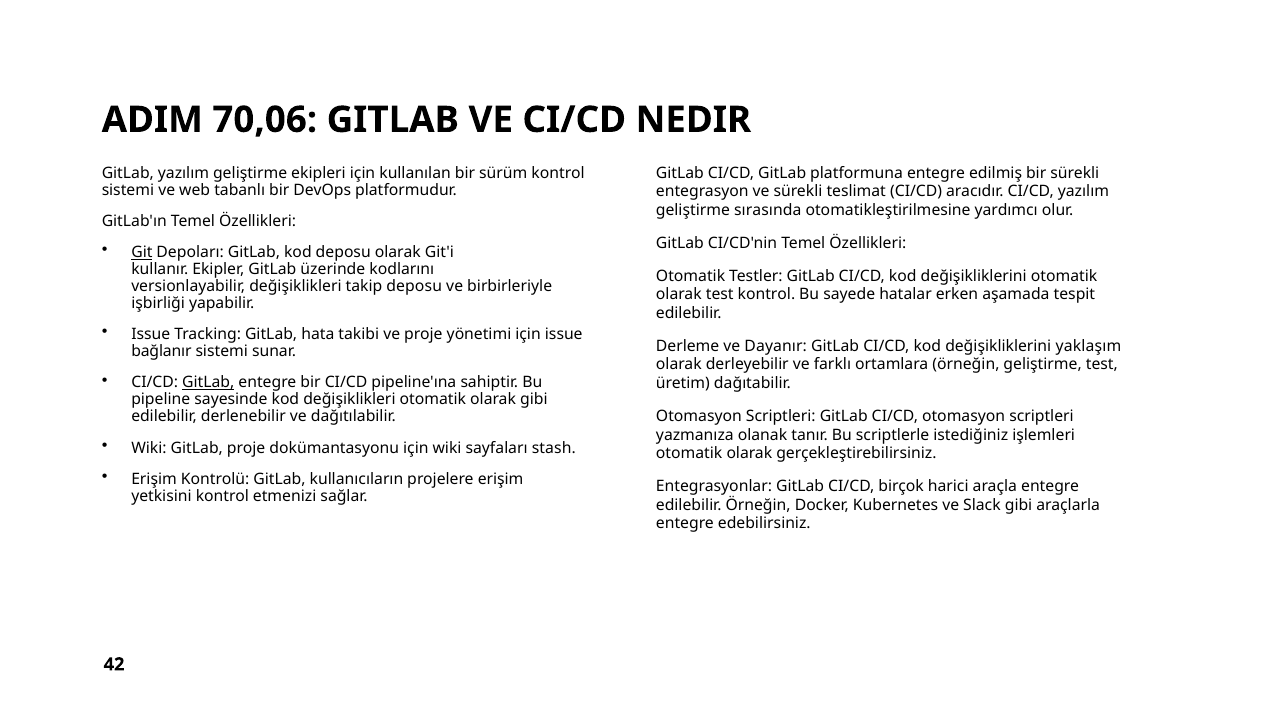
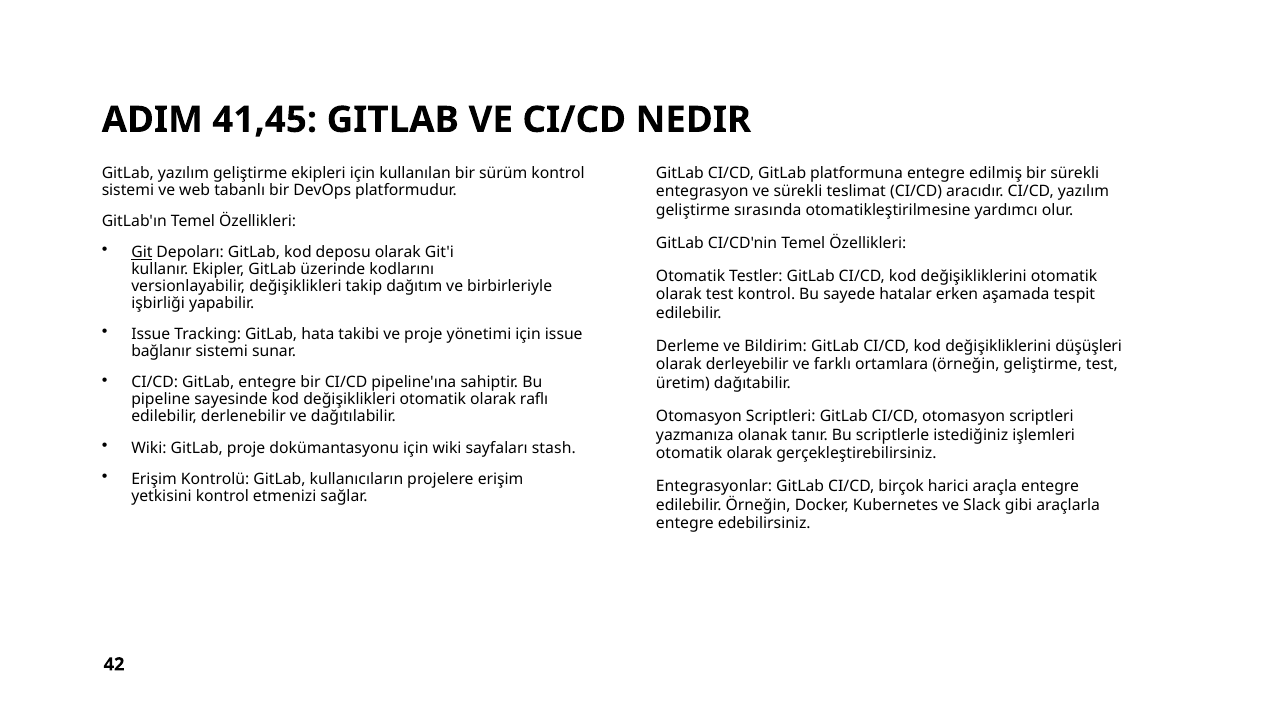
70,06: 70,06 -> 41,45 (265, 120)
takip deposu: deposu -> dağıtım (414, 286)
Dayanır: Dayanır -> Bildirim (776, 346)
yaklaşım: yaklaşım -> düşüşleri (1089, 346)
GitLab underline: present -> none (208, 383)
olarak gibi: gibi -> raflı (534, 400)
